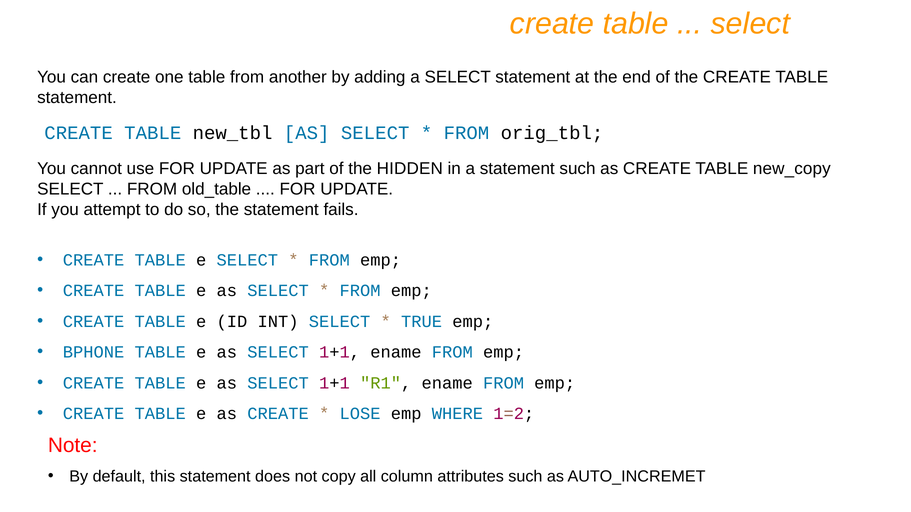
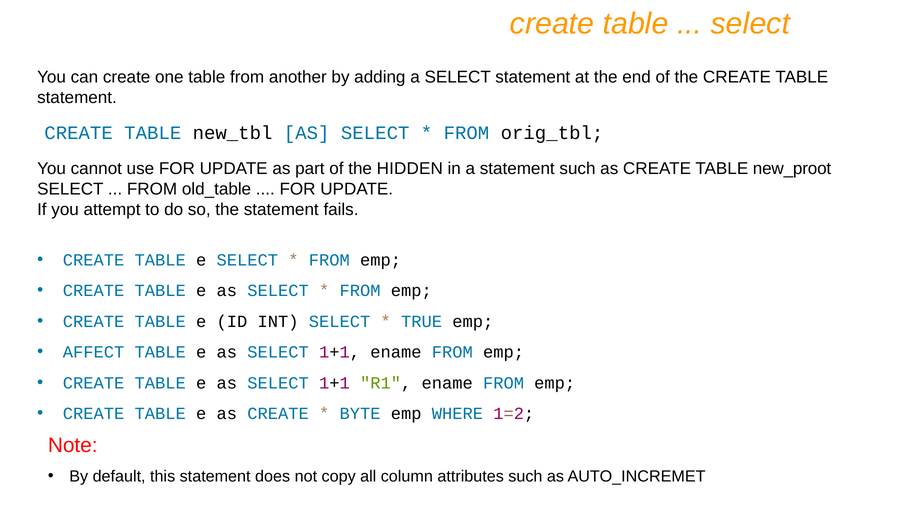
new_copy: new_copy -> new_proot (792, 169)
BPHONE: BPHONE -> AFFECT (94, 352)
LOSE: LOSE -> BYTE (360, 414)
